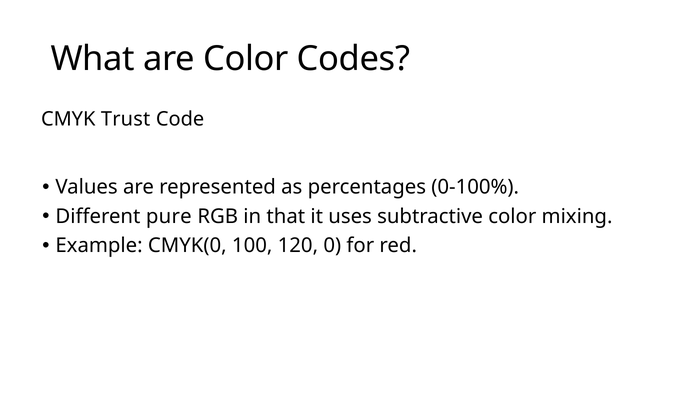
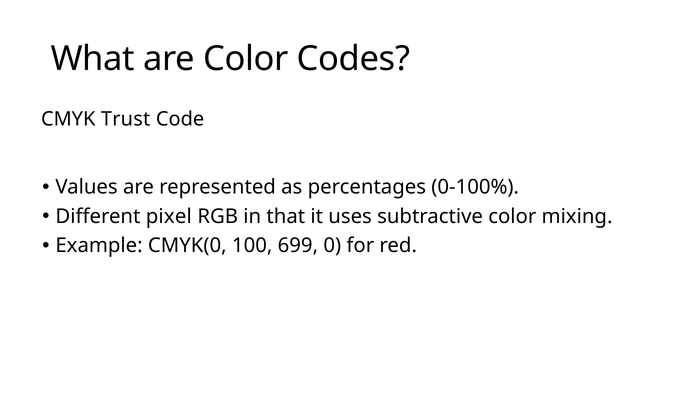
pure: pure -> pixel (169, 216)
120: 120 -> 699 (298, 245)
